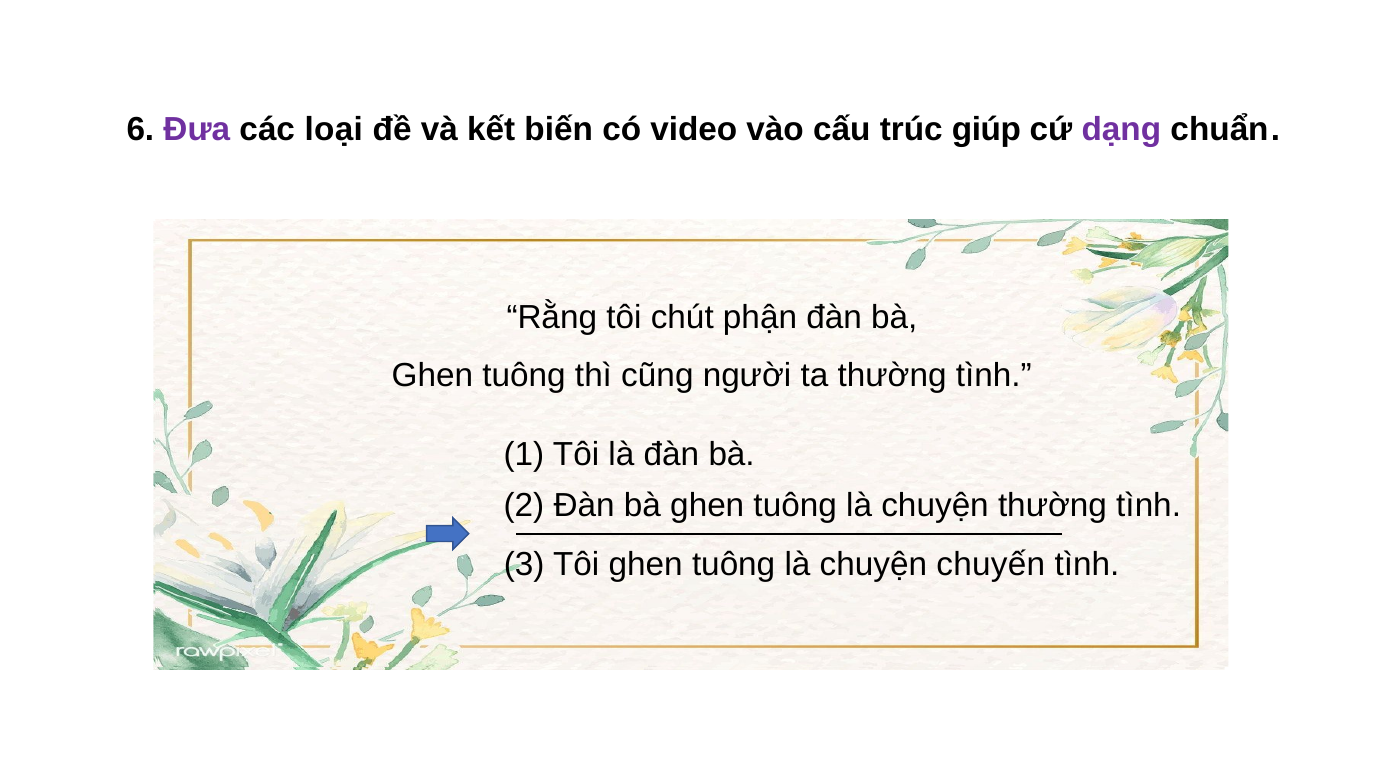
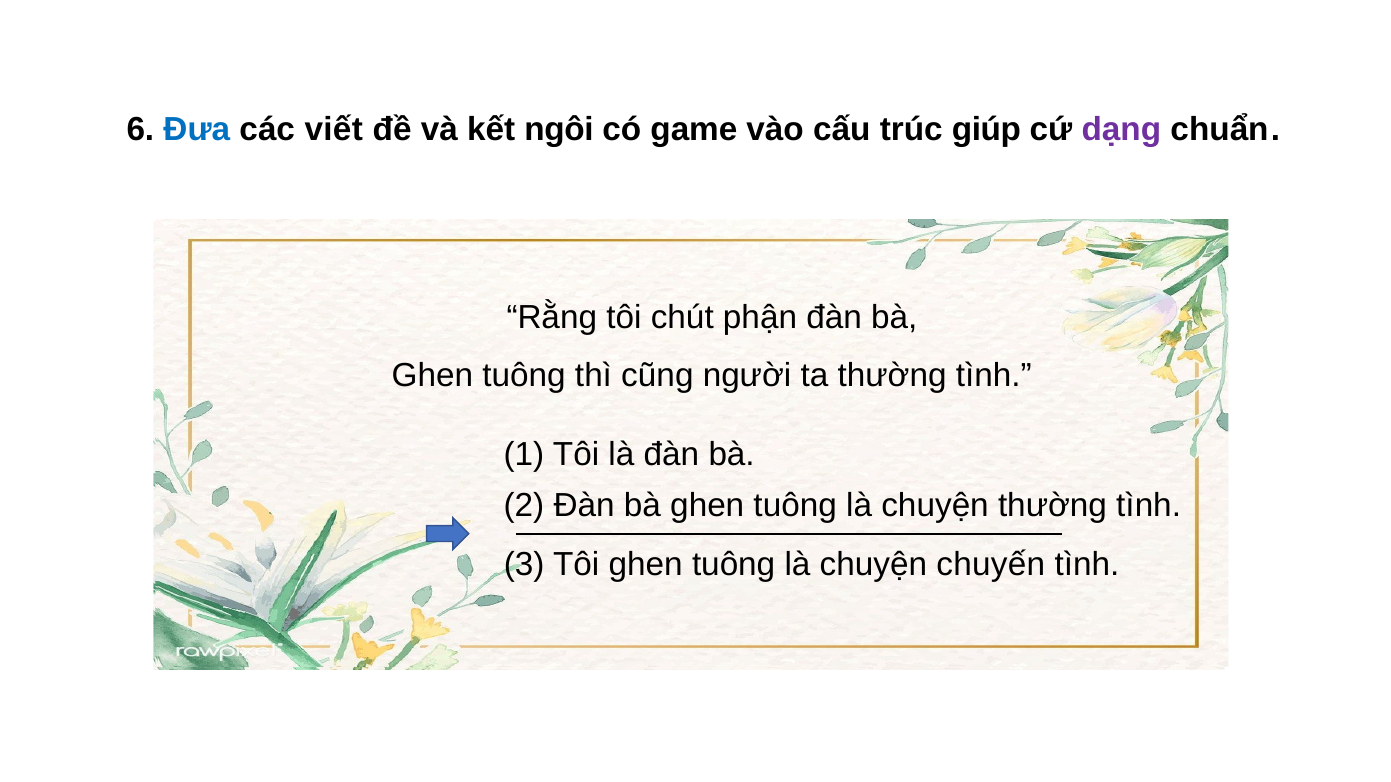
Đưa colour: purple -> blue (197, 130)
loại: loại -> viết (334, 130)
biến: biến -> ngôi (559, 130)
video: video -> game (694, 130)
